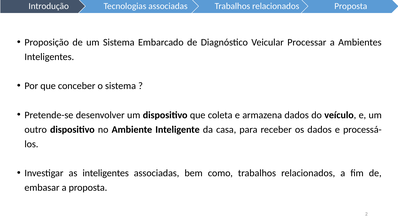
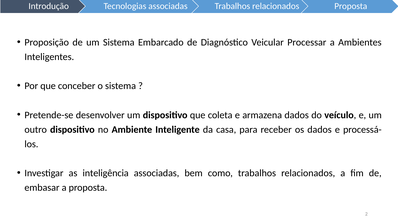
as inteligentes: inteligentes -> inteligência (106, 173)
